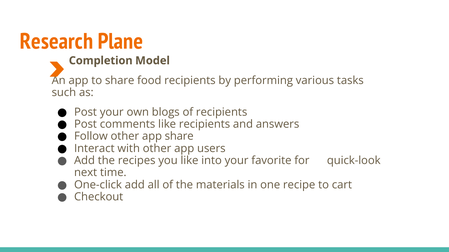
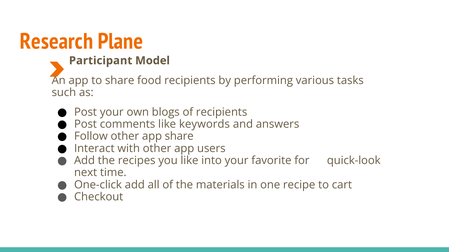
Completion: Completion -> Participant (101, 61)
like recipients: recipients -> keywords (204, 124)
